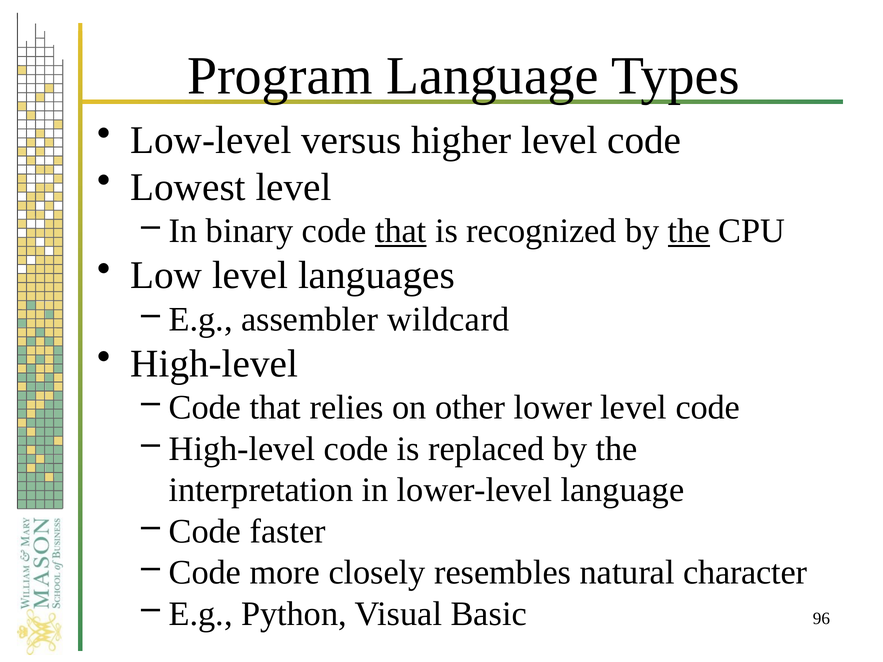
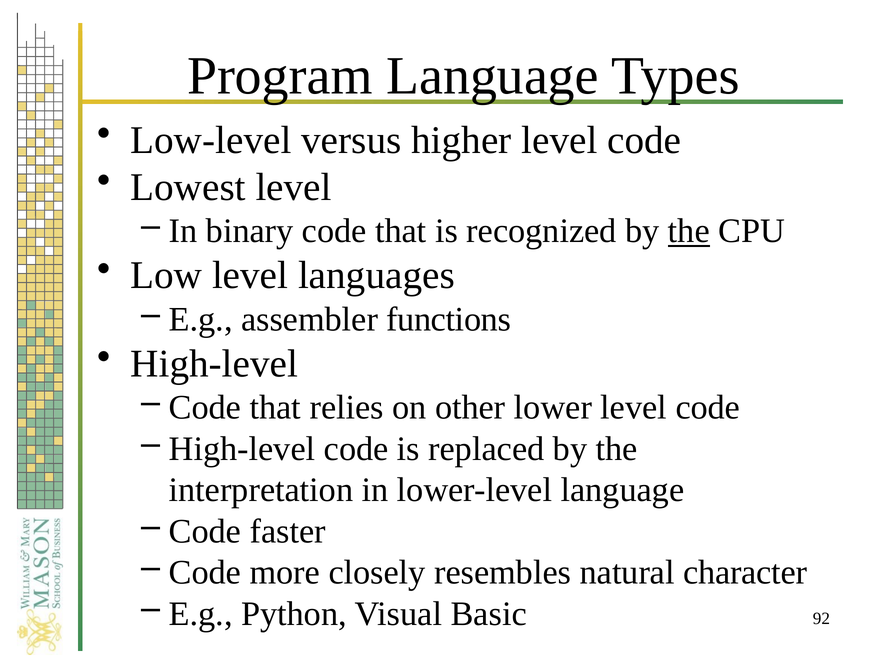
that underline: present -> none (401, 231)
wildcard: wildcard -> functions (449, 319)
96: 96 -> 92 (821, 619)
